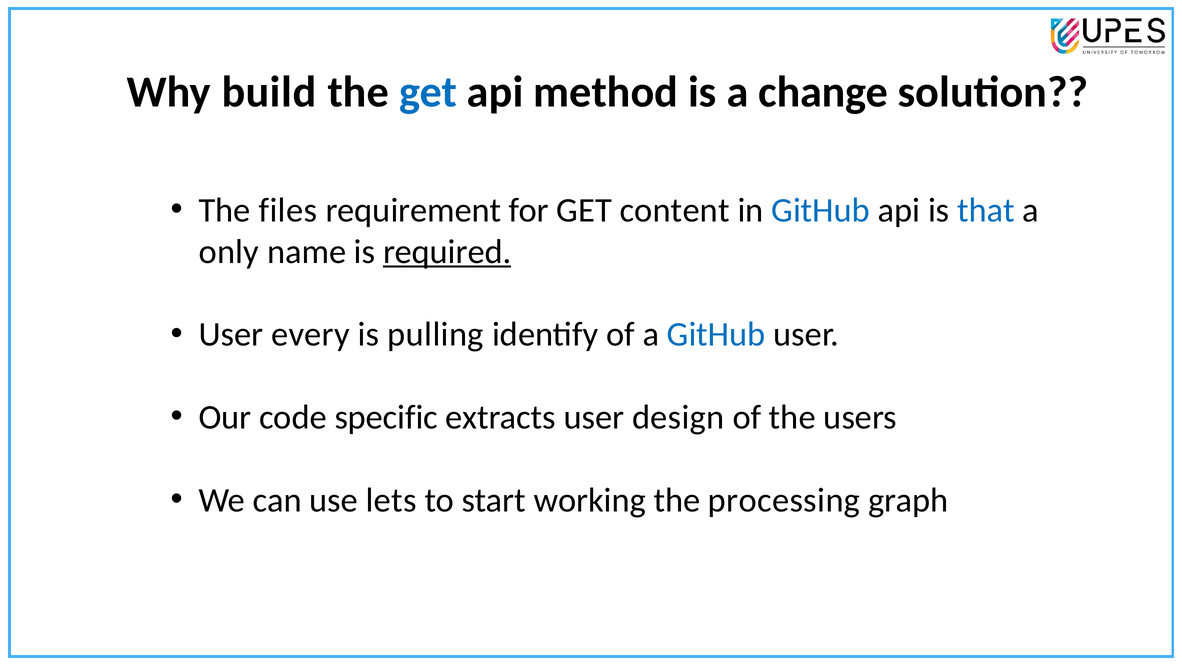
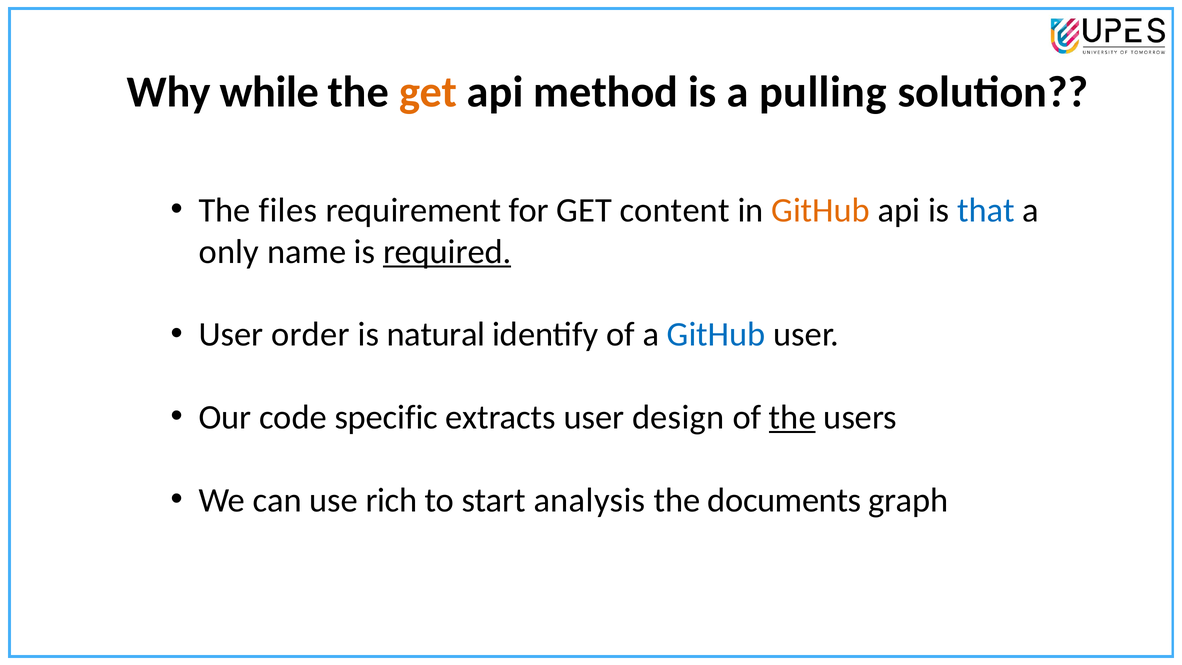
build: build -> while (269, 92)
get colour: blue -> orange (428, 92)
change: change -> pulling (823, 92)
GitHub colour: blue -> orange (821, 210)
every: every -> order (310, 334)
pulling: pulling -> natural (436, 334)
the underline: none -> present (792, 417)
lets: lets -> rich (391, 500)
working: working -> analysis (590, 500)
processing: processing -> documents (784, 500)
